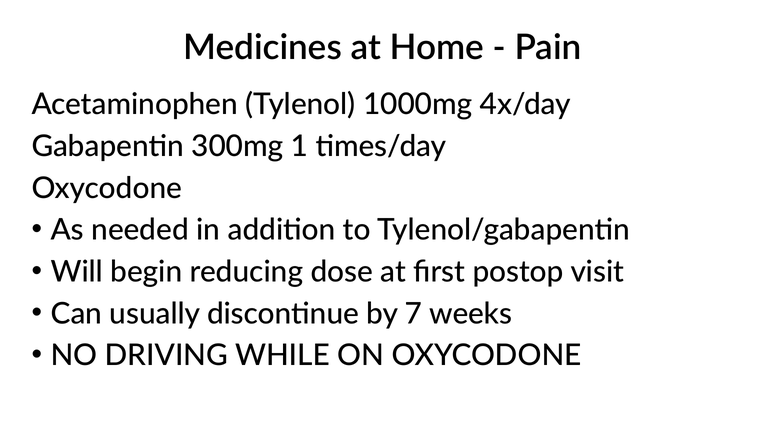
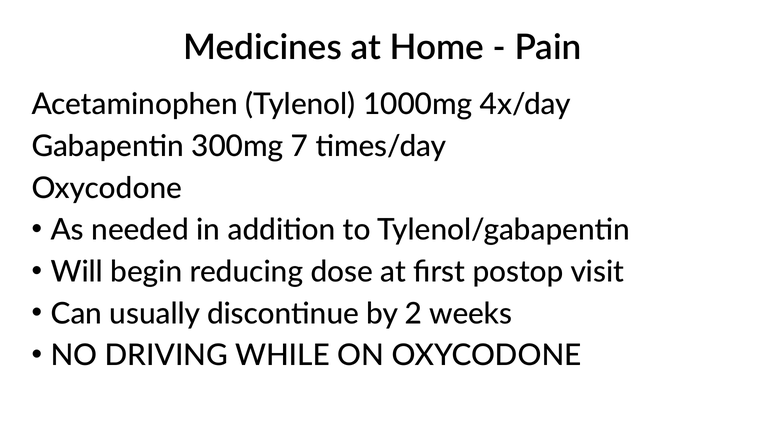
1: 1 -> 7 (299, 146)
7: 7 -> 2 (414, 313)
